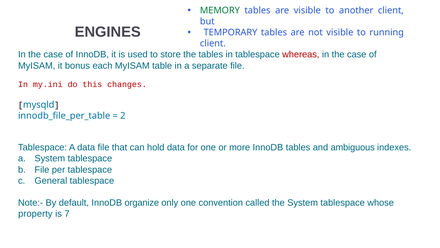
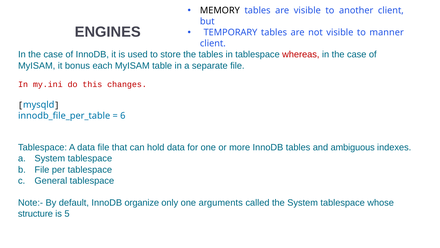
MEMORY colour: green -> black (220, 11)
running: running -> manner (387, 33)
2: 2 -> 6 (123, 116)
convention: convention -> arguments (221, 202)
property: property -> structure (35, 213)
7: 7 -> 5 (67, 213)
